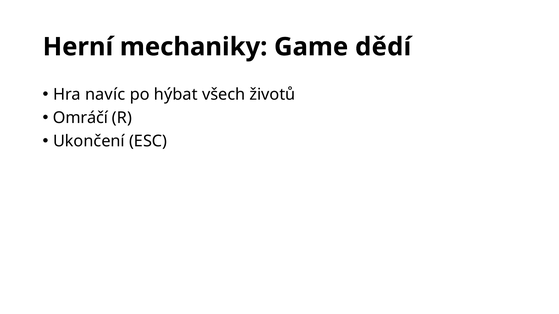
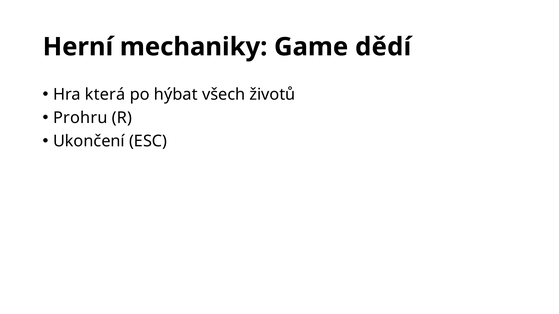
navíc: navíc -> která (105, 95)
Omráčí: Omráčí -> Prohru (80, 118)
